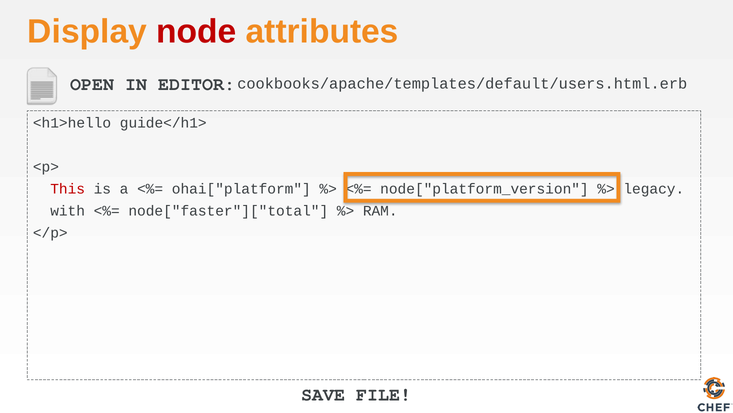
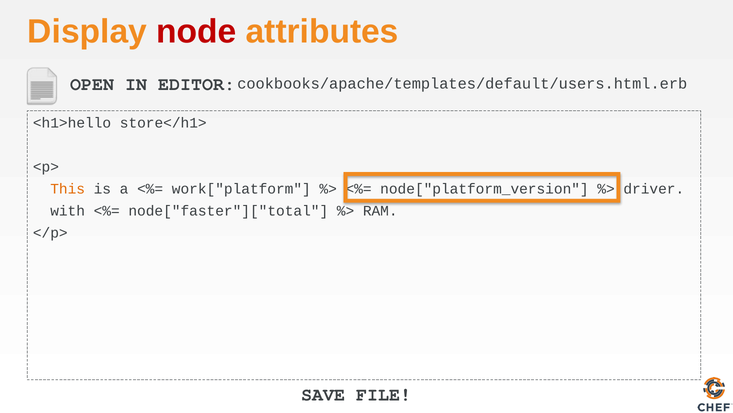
guide</h1>: guide</h1> -> store</h1> (163, 123)
This colour: red -> orange (68, 189)
ohai["platform: ohai["platform -> work["platform (241, 189)
legacy: legacy -> driver (654, 189)
